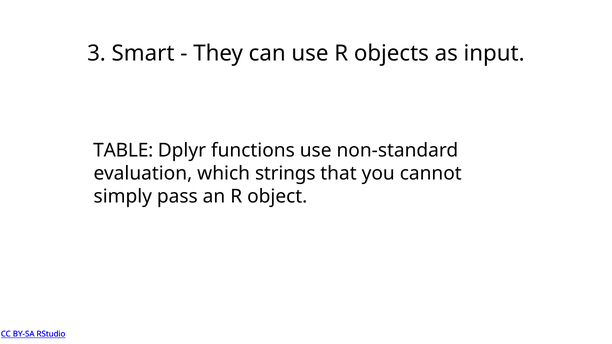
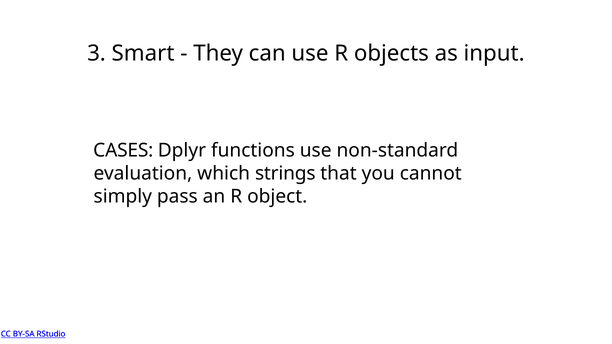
TABLE: TABLE -> CASES (123, 151)
